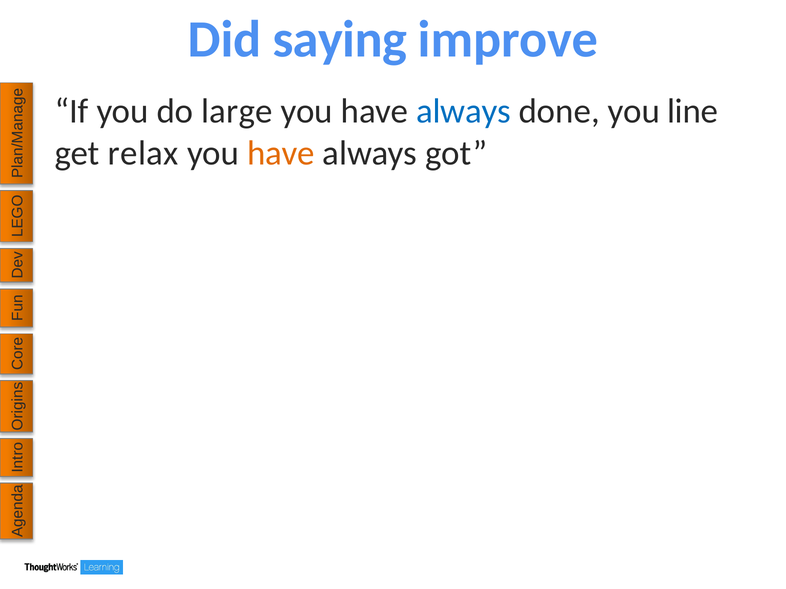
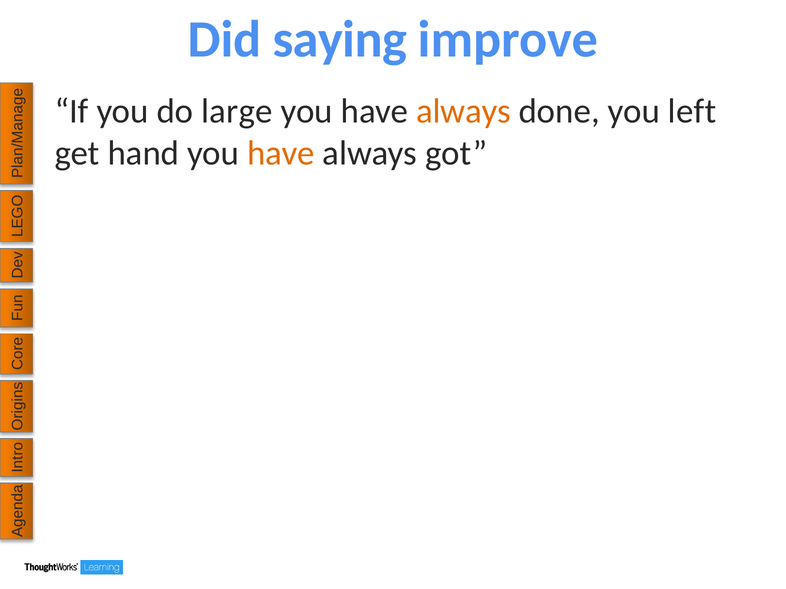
always colour: blue -> orange (463, 111)
line: line -> left (692, 111)
relax: relax -> hand (143, 153)
